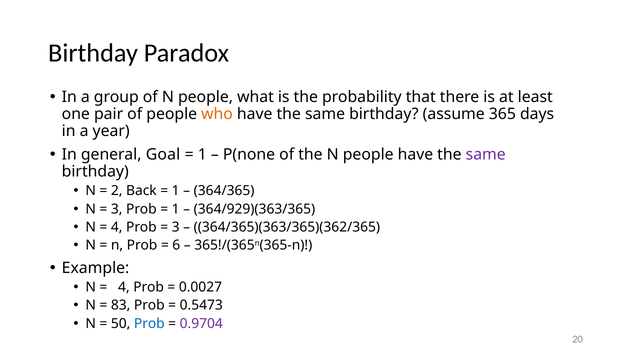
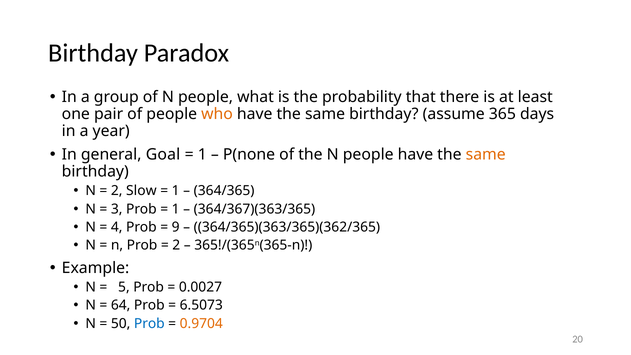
same colour: purple -> orange (486, 155)
Back: Back -> Slow (141, 191)
364/929)(363/365: 364/929)(363/365 -> 364/367)(363/365 (254, 209)
3: 3 -> 9 (176, 227)
6: 6 -> 2 (176, 245)
4: 4 -> 5 (124, 287)
83: 83 -> 64 (121, 305)
0.5473: 0.5473 -> 6.5073 (201, 305)
0.9704 colour: purple -> orange (201, 323)
